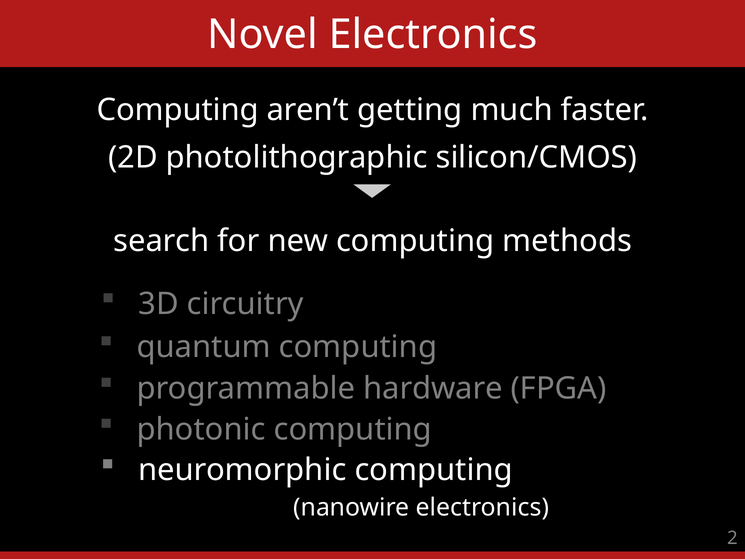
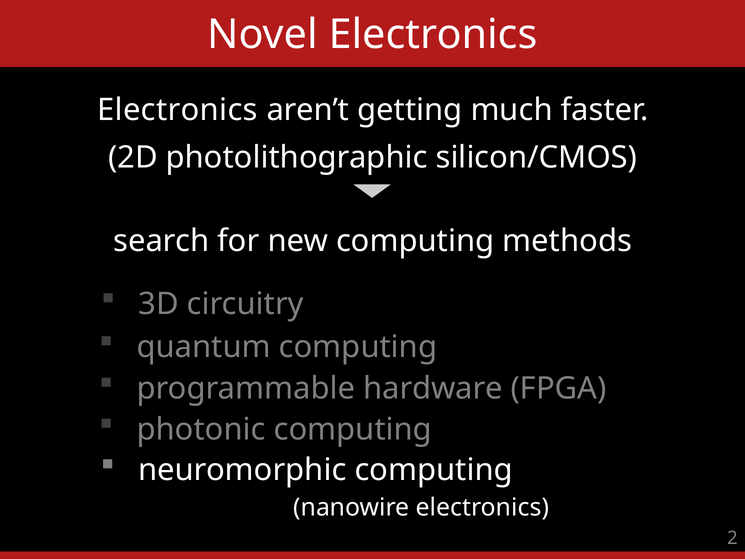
Computing: Computing -> Electronics (177, 110)
